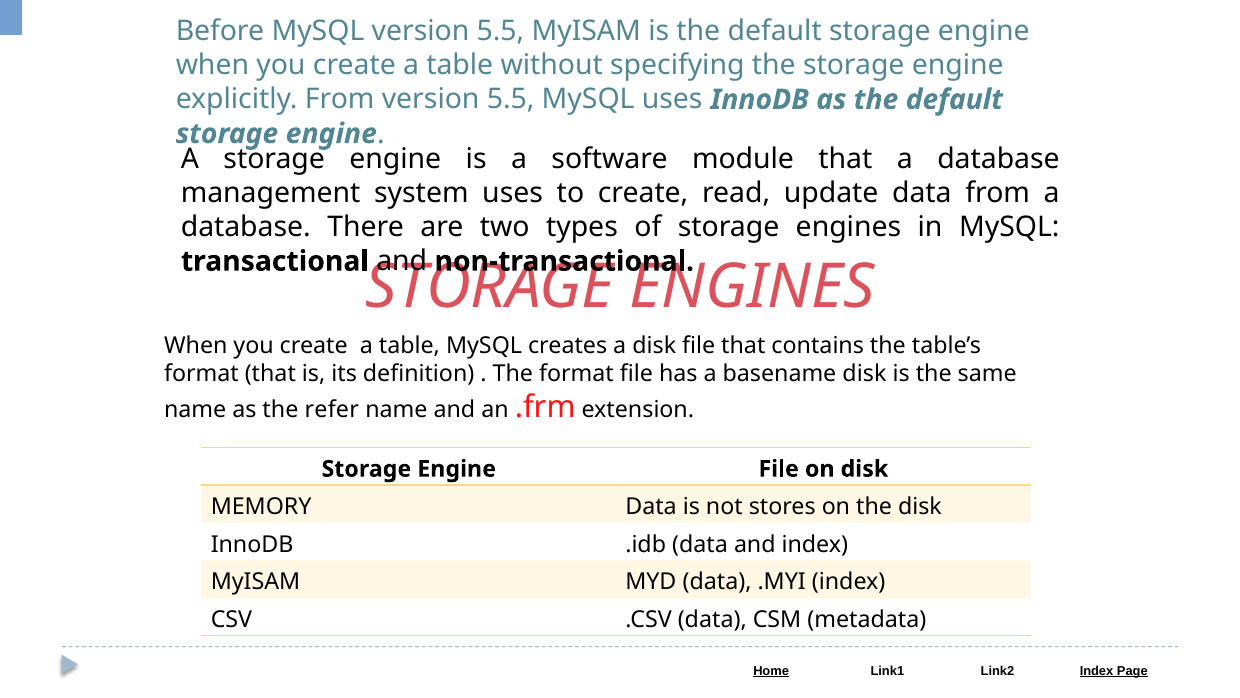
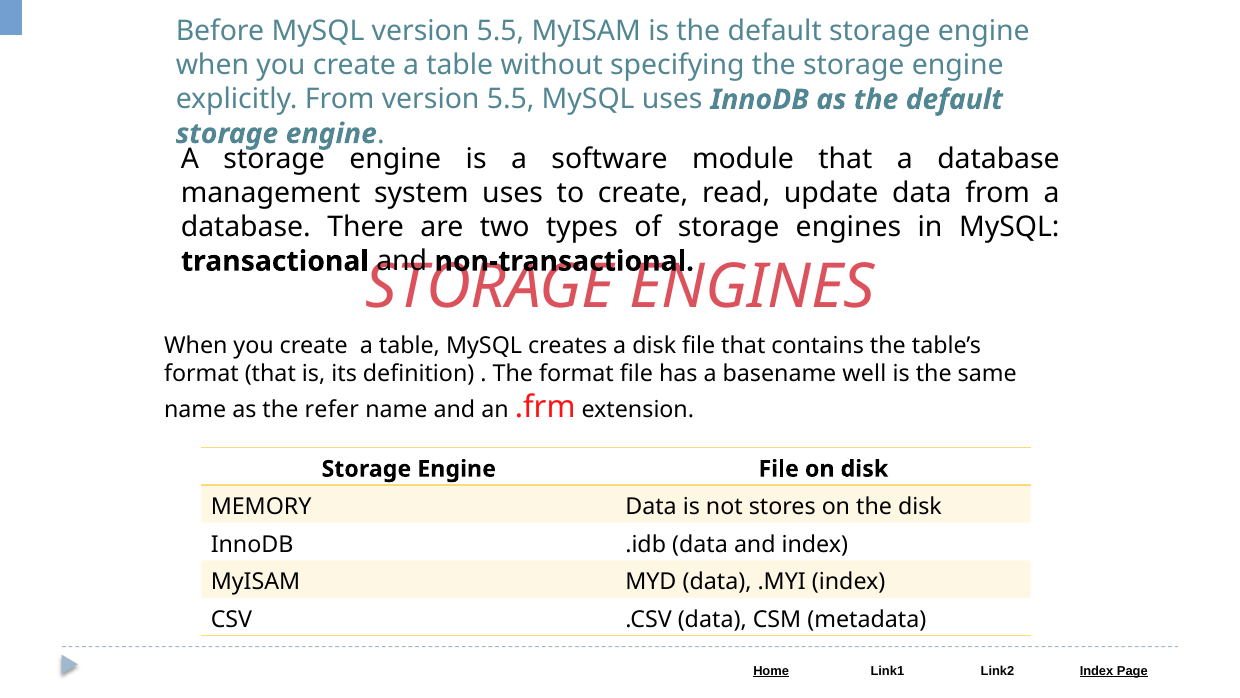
basename disk: disk -> well (864, 374)
